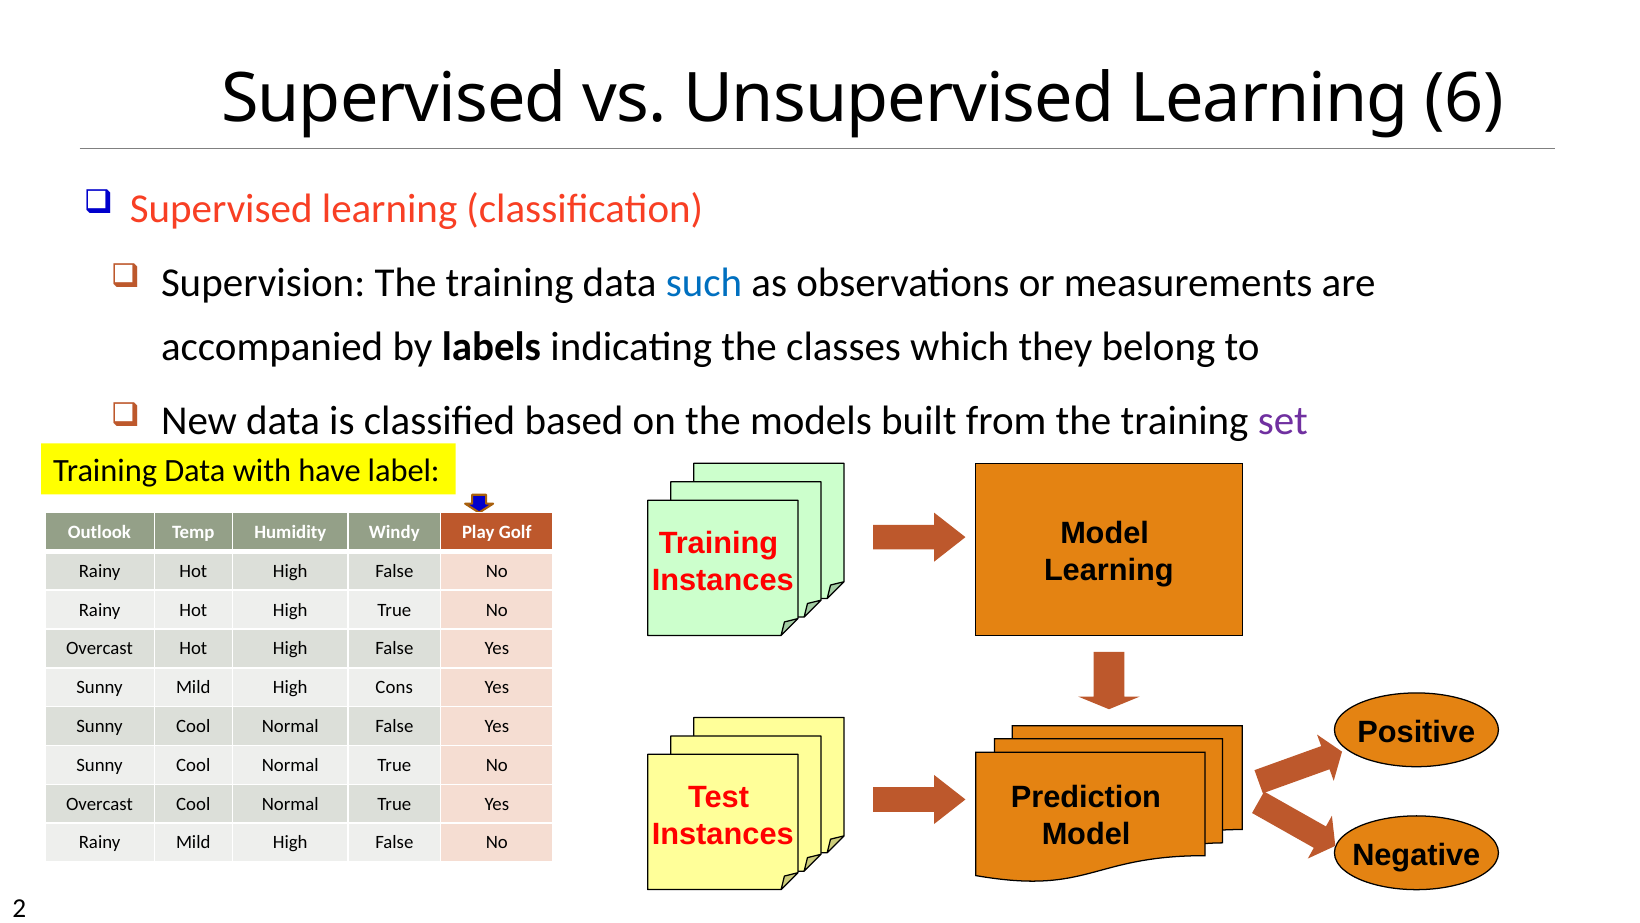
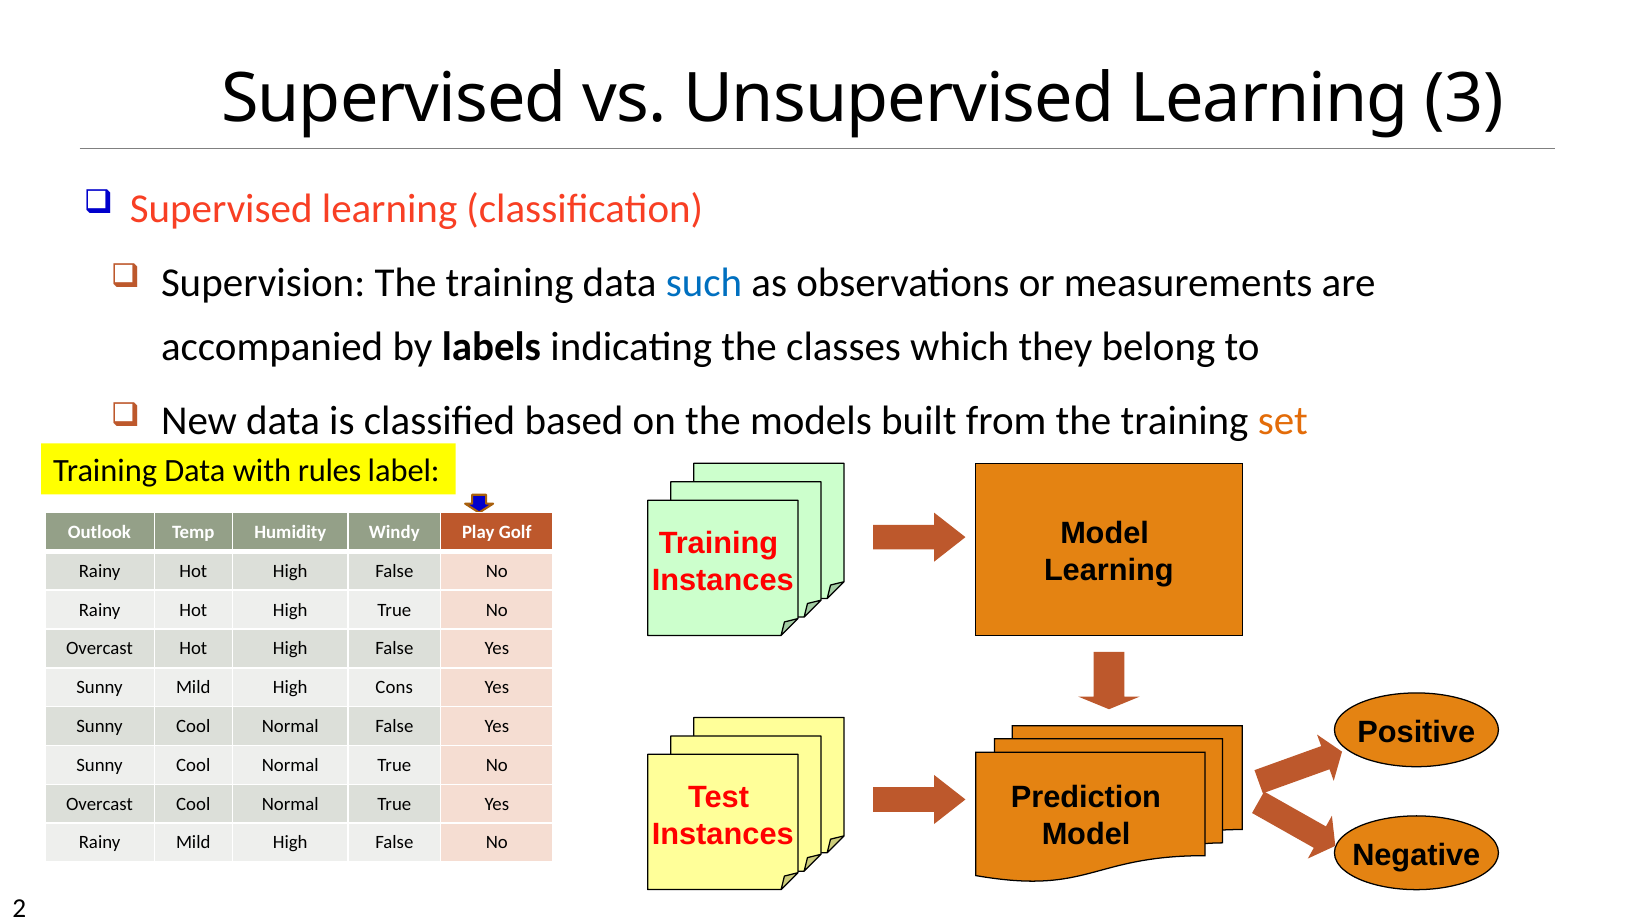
6: 6 -> 3 (1464, 99)
set colour: purple -> orange (1283, 421)
have: have -> rules (330, 471)
